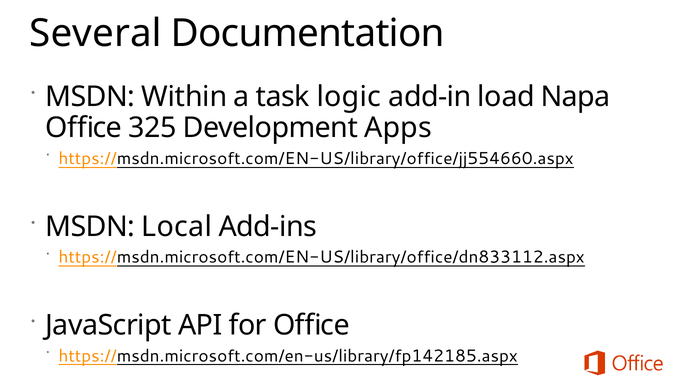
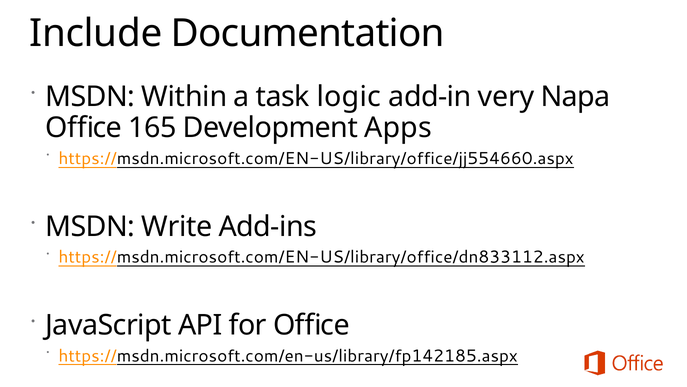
Several: Several -> Include (96, 34)
load: load -> very (506, 97)
325: 325 -> 165 (153, 128)
Local: Local -> Write (177, 226)
